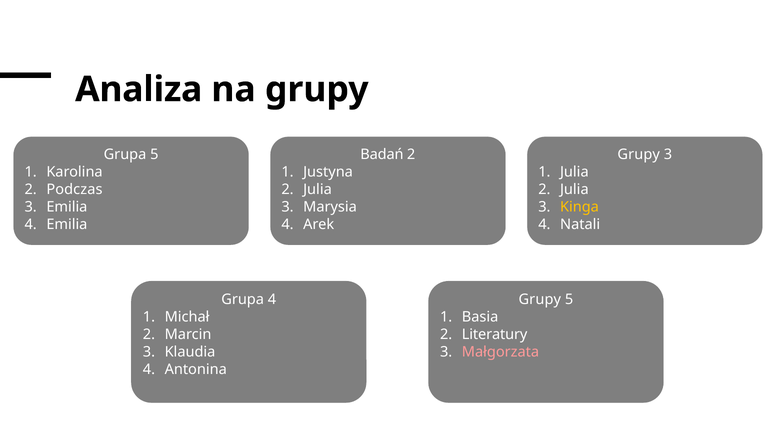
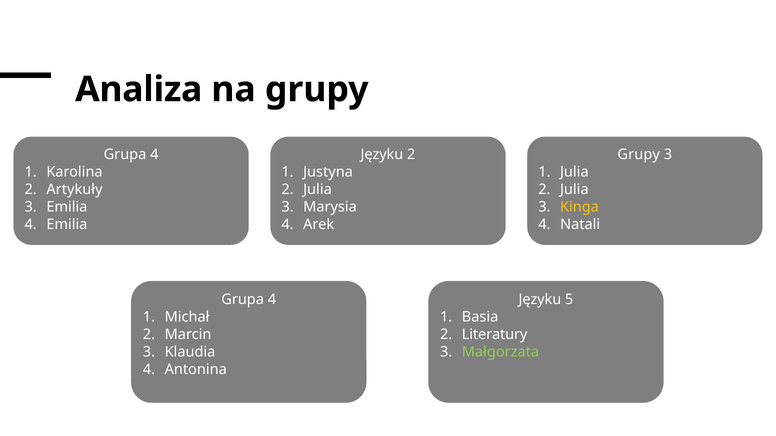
5: 5 -> 4 (154, 155)
Badań: Badań -> Języku (382, 155)
Podczas: Podczas -> Artykuły (74, 190)
Grupy: Grupy -> Języku (540, 300)
Małgorzata colour: pink -> light green (500, 352)
